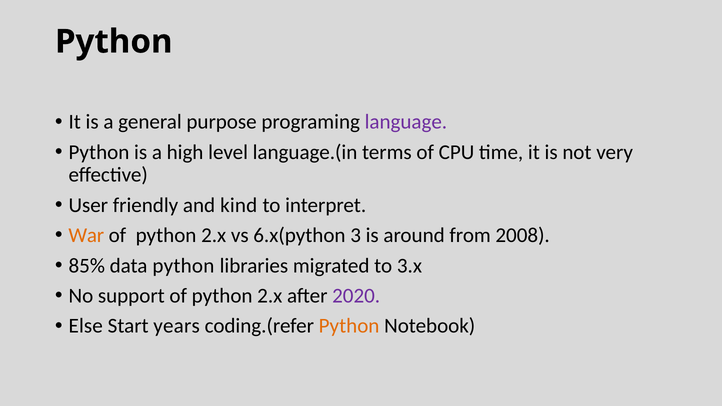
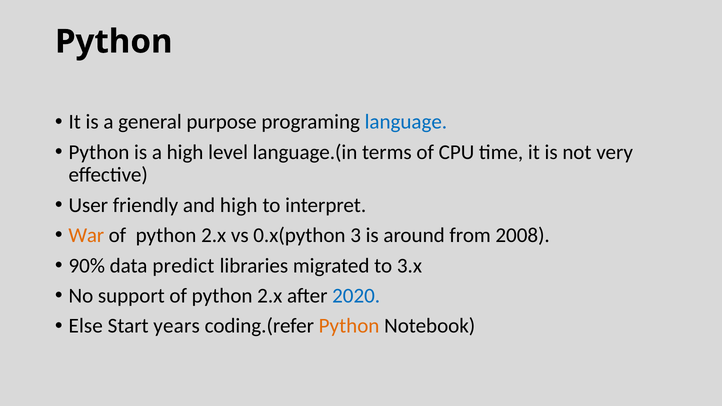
language colour: purple -> blue (406, 122)
and kind: kind -> high (239, 205)
6.x(python: 6.x(python -> 0.x(python (299, 235)
85%: 85% -> 90% (87, 266)
data python: python -> predict (183, 266)
2020 colour: purple -> blue (356, 296)
